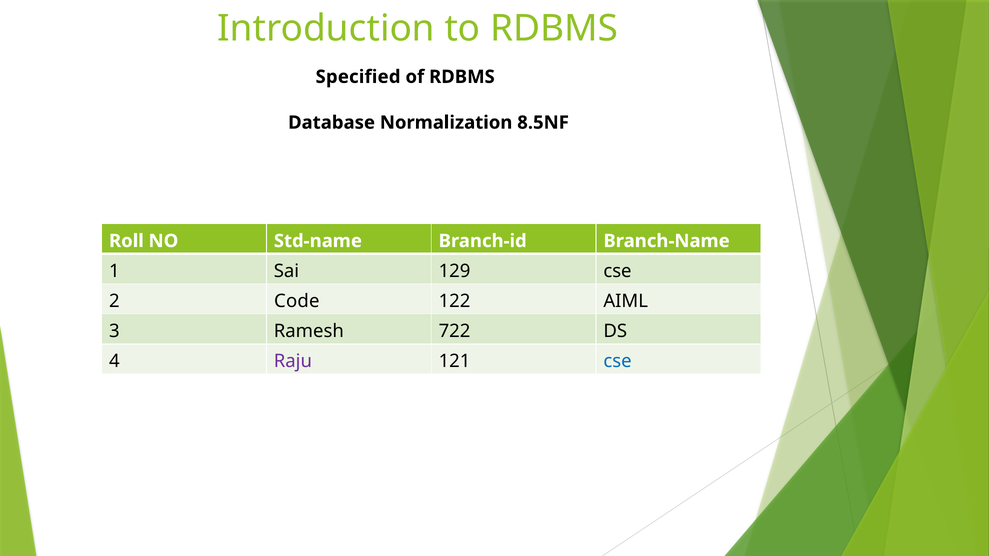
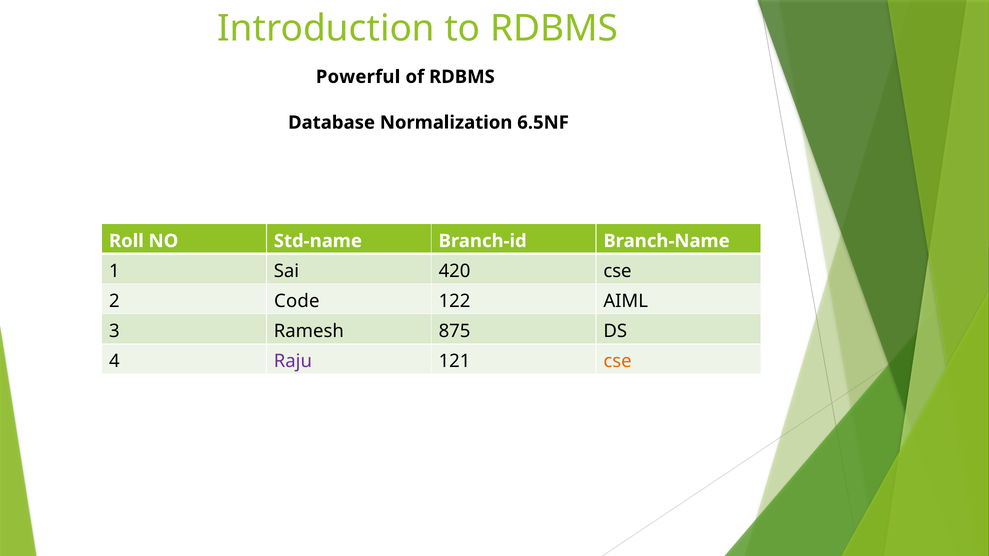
Specified: Specified -> Powerful (358, 77)
8.5NF: 8.5NF -> 6.5NF (543, 123)
129: 129 -> 420 (455, 271)
722: 722 -> 875 (455, 331)
cse colour: blue -> orange (618, 361)
